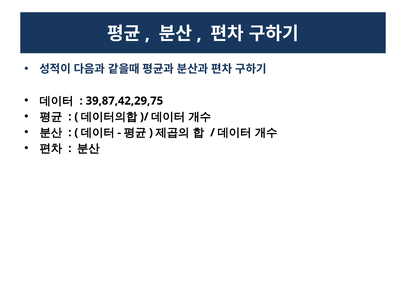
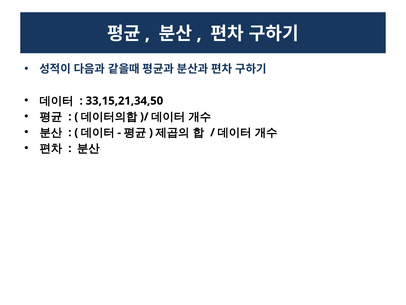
39,87,42,29,75: 39,87,42,29,75 -> 33,15,21,34,50 (124, 101)
